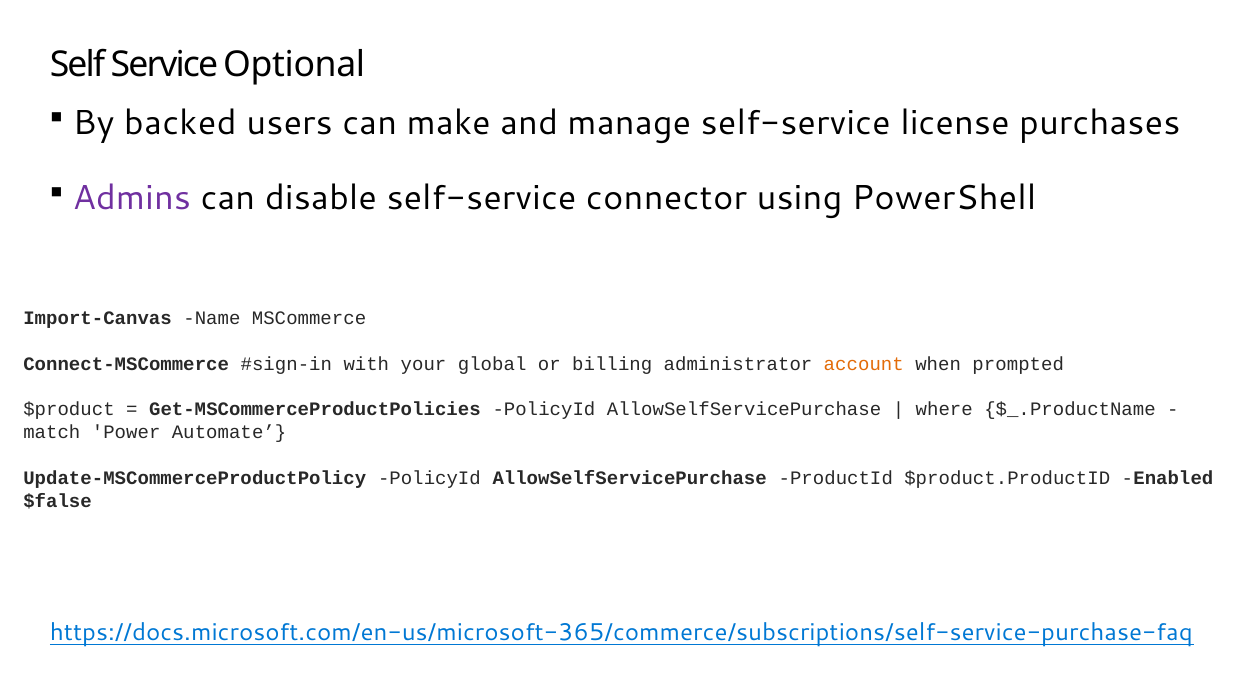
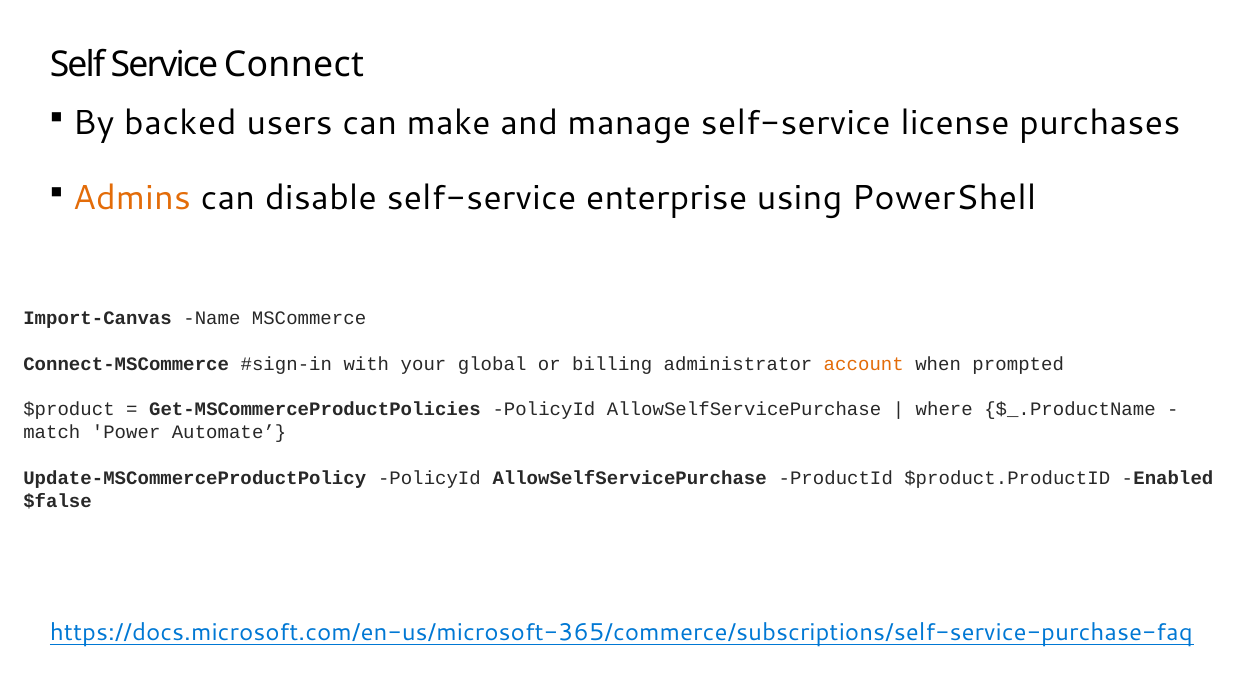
Optional: Optional -> Connect (294, 65)
Admins colour: purple -> orange (132, 198)
connector: connector -> enterprise (667, 198)
